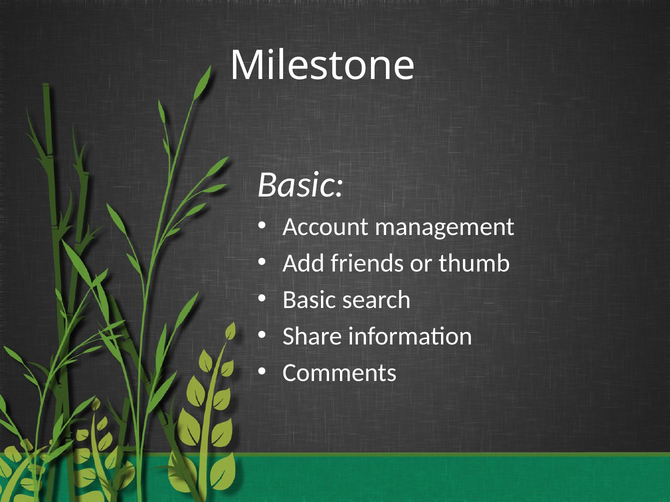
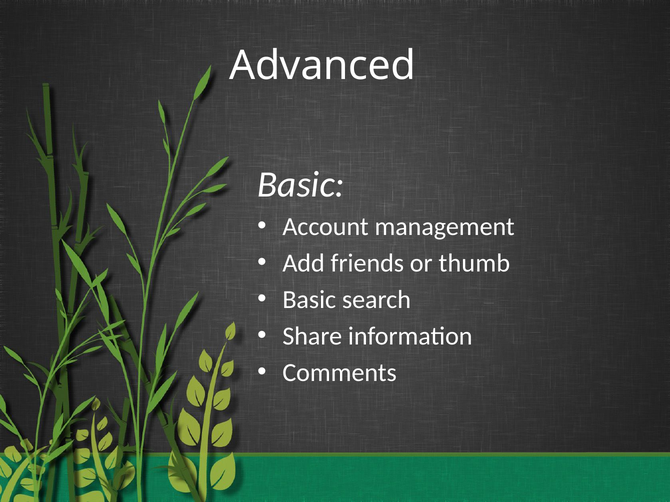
Milestone: Milestone -> Advanced (322, 66)
